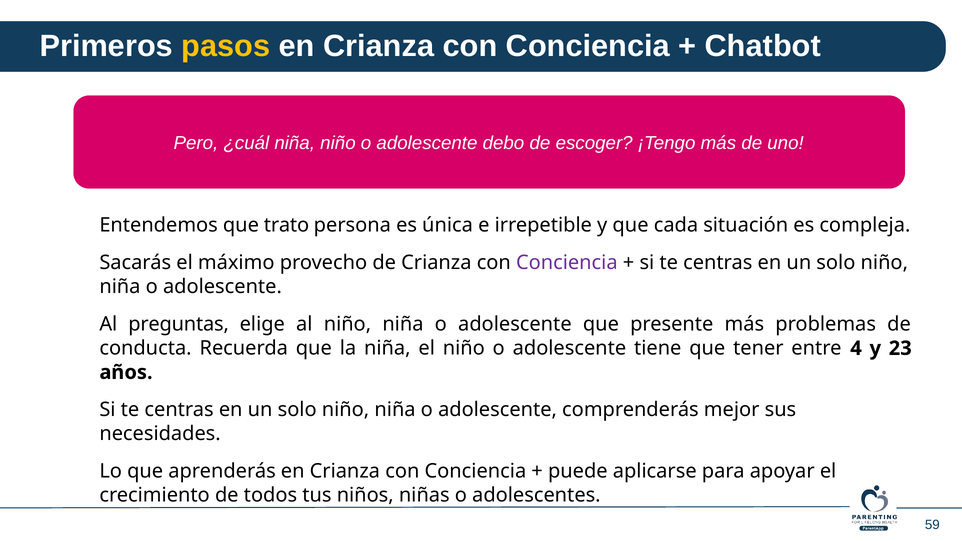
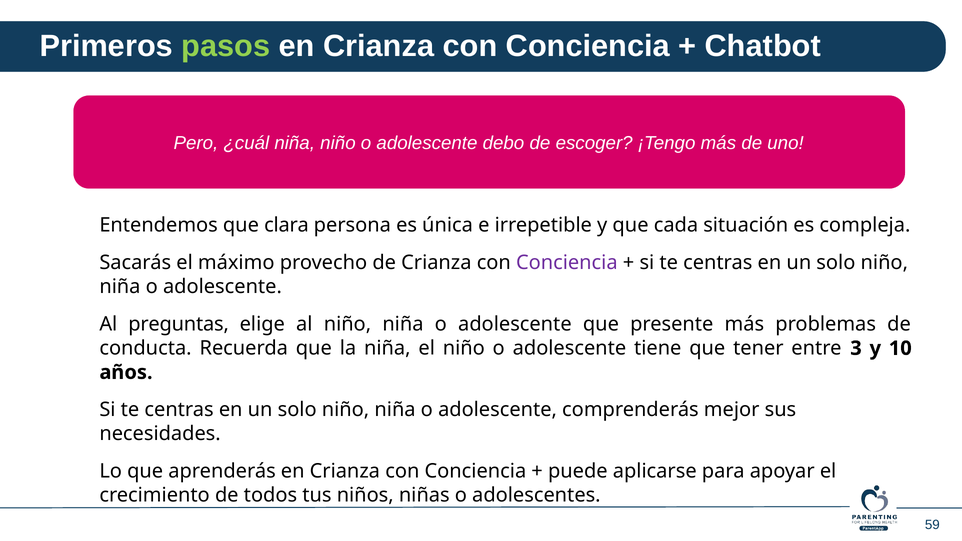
pasos colour: yellow -> light green (226, 46)
trato: trato -> clara (286, 225)
4: 4 -> 3 (856, 348)
23: 23 -> 10 (900, 348)
